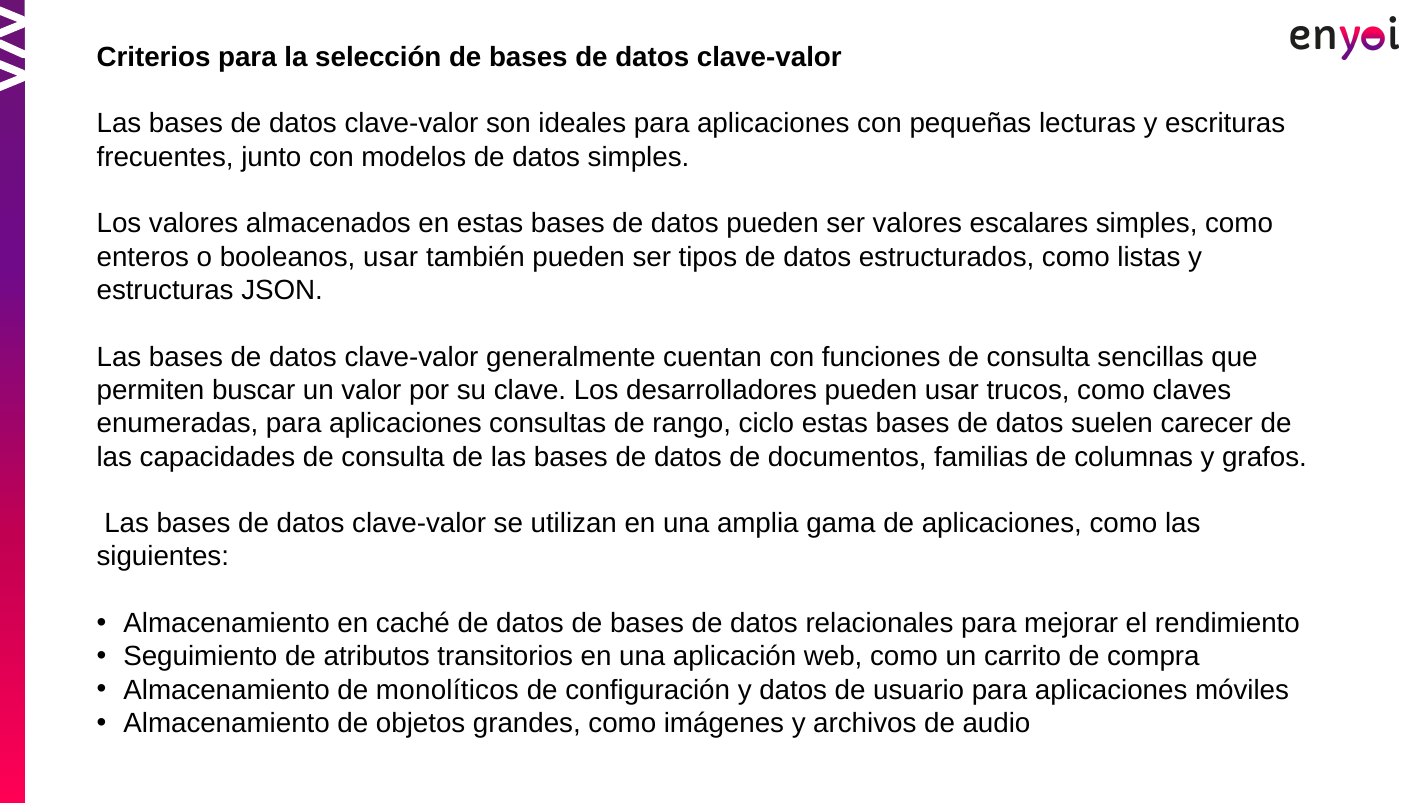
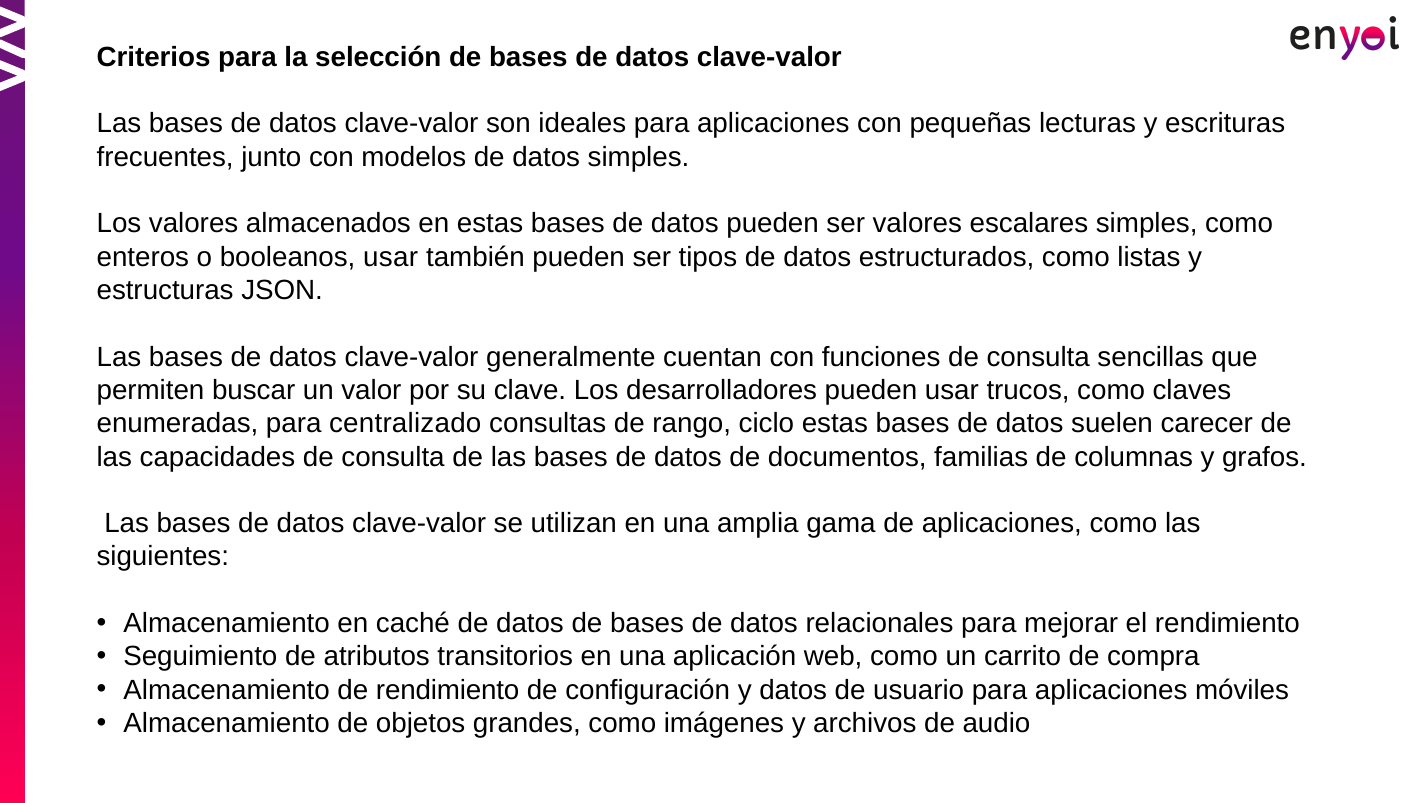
enumeradas para aplicaciones: aplicaciones -> centralizado (405, 424)
de monolíticos: monolíticos -> rendimiento (448, 690)
